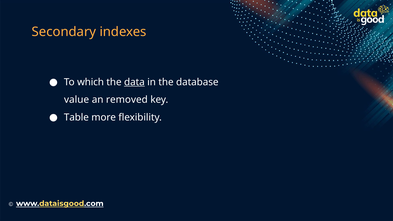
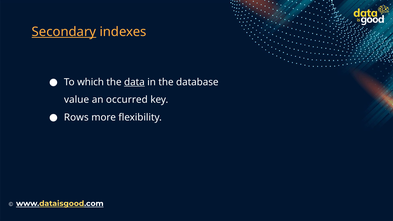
Secondary underline: none -> present (64, 32)
removed: removed -> occurred (127, 100)
Table: Table -> Rows (76, 117)
